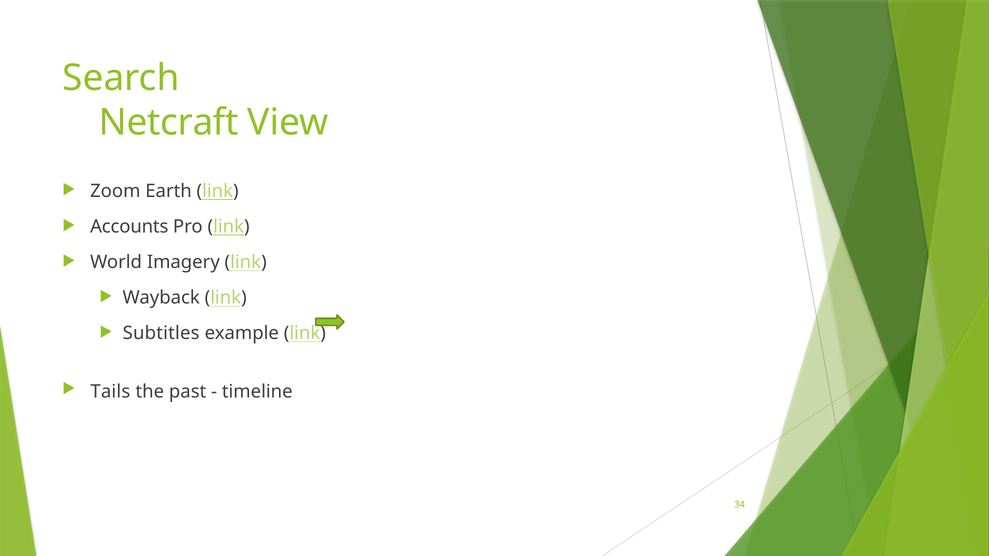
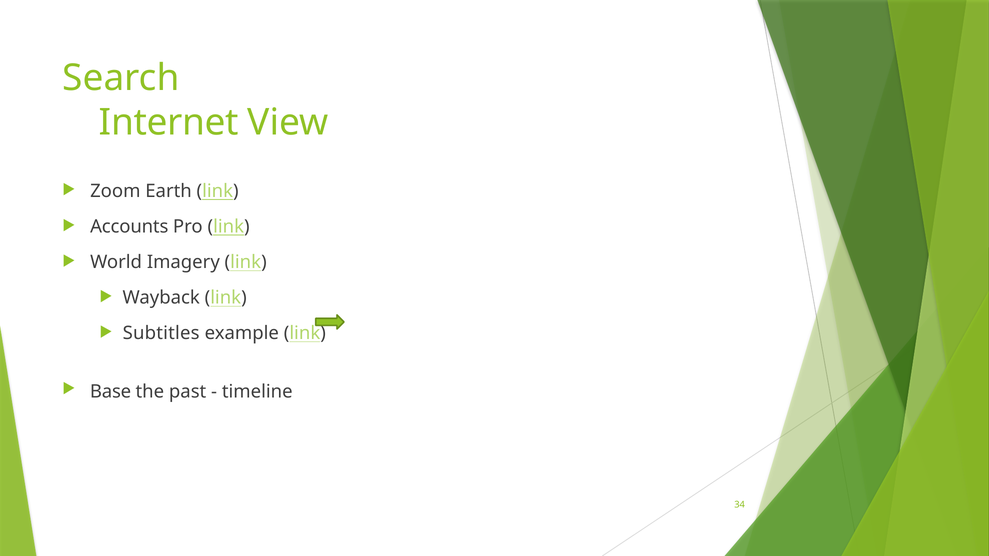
Netcraft: Netcraft -> Internet (169, 123)
Tails: Tails -> Base (111, 392)
